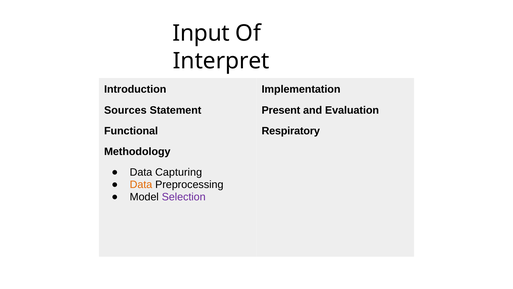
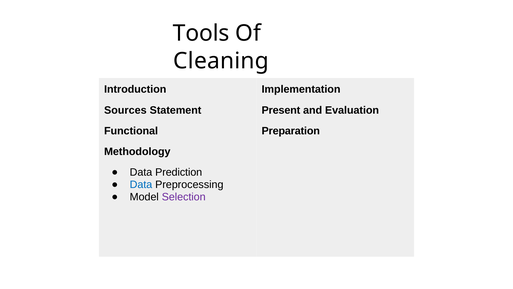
Input: Input -> Tools (201, 33)
Interpret: Interpret -> Cleaning (221, 61)
Respiratory: Respiratory -> Preparation (291, 131)
Capturing: Capturing -> Prediction (179, 172)
Data colour: orange -> blue (141, 184)
